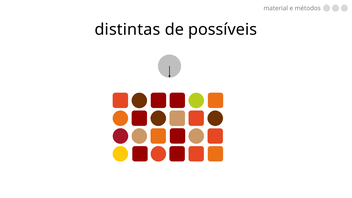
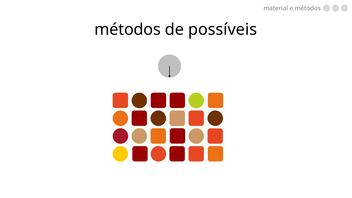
distintas: distintas -> métodos (128, 30)
